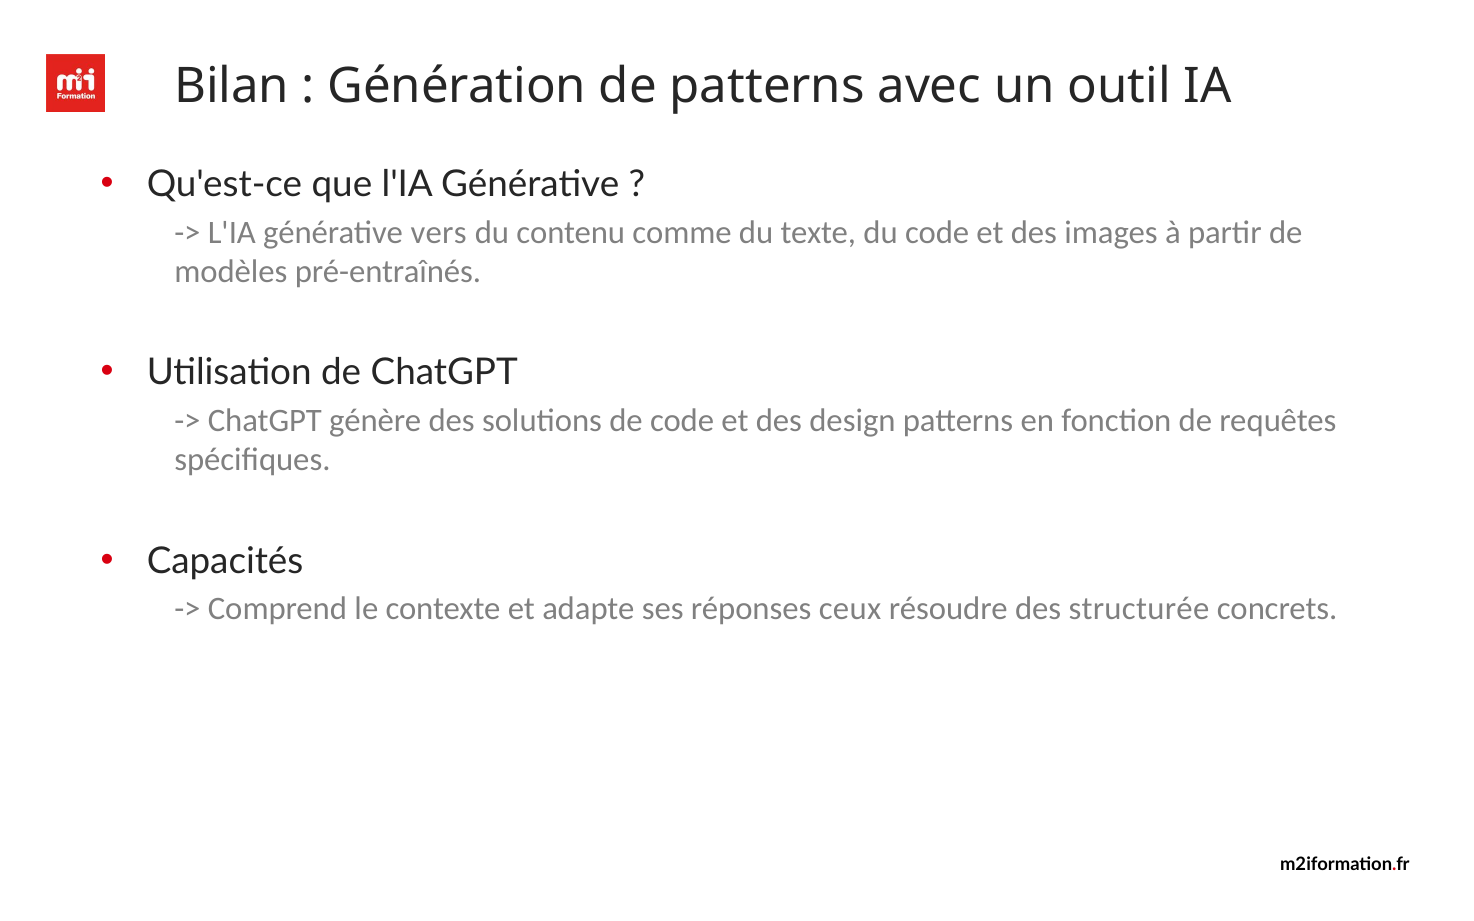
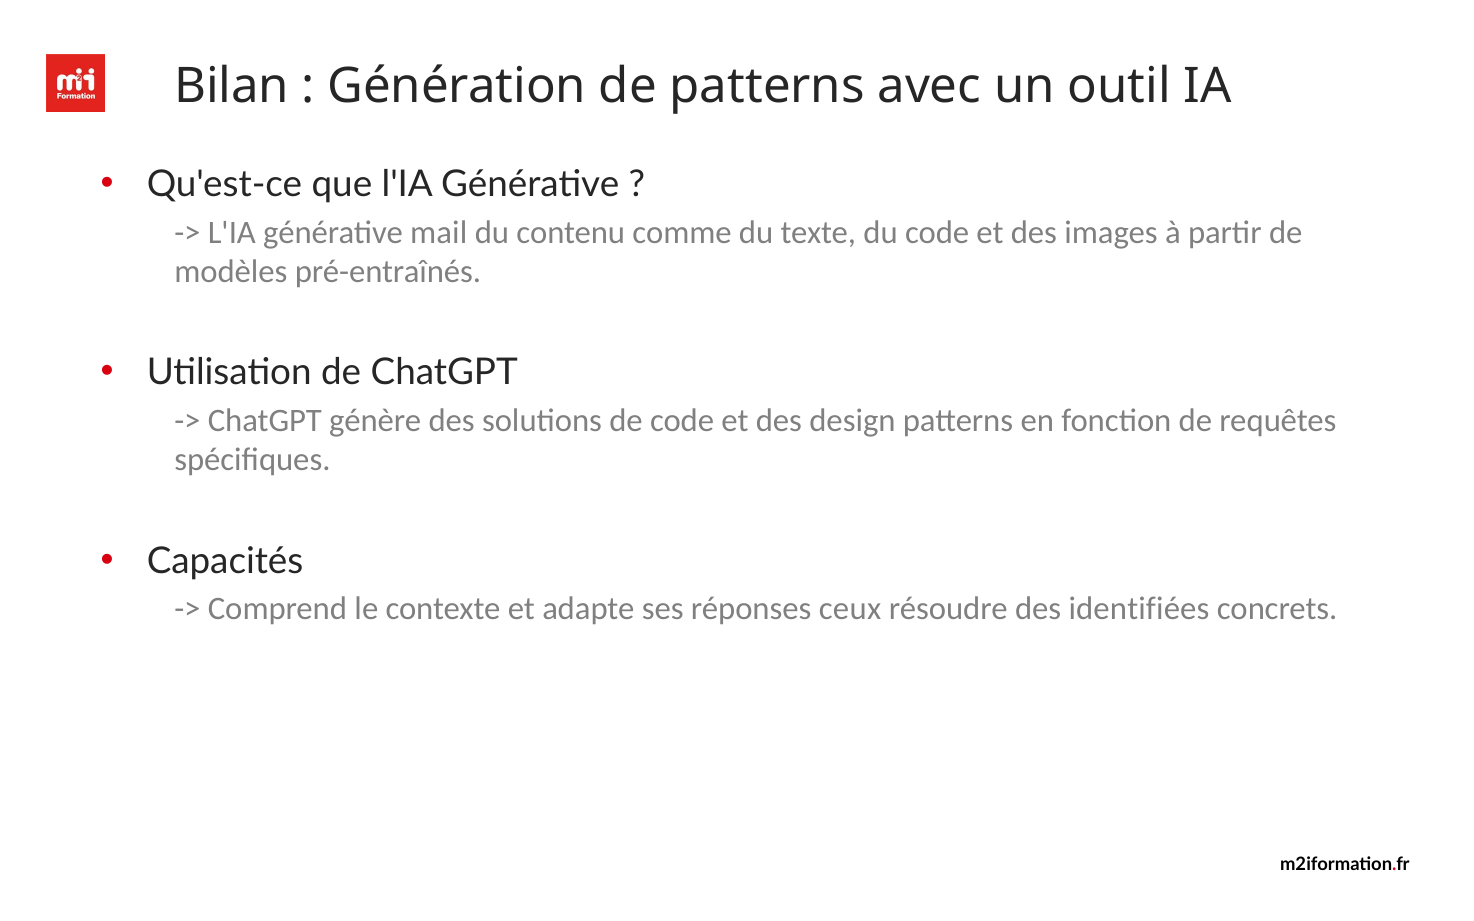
vers: vers -> mail (439, 233)
structurée: structurée -> identifiées (1139, 609)
